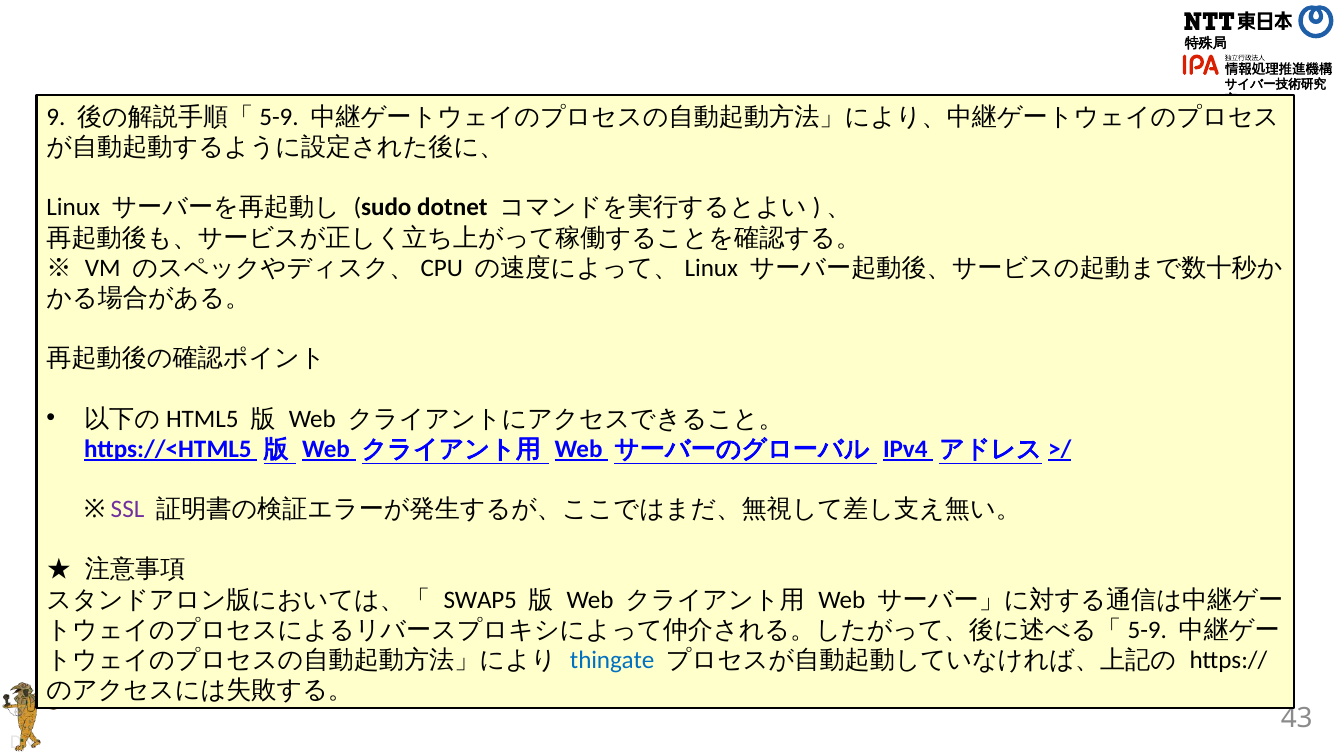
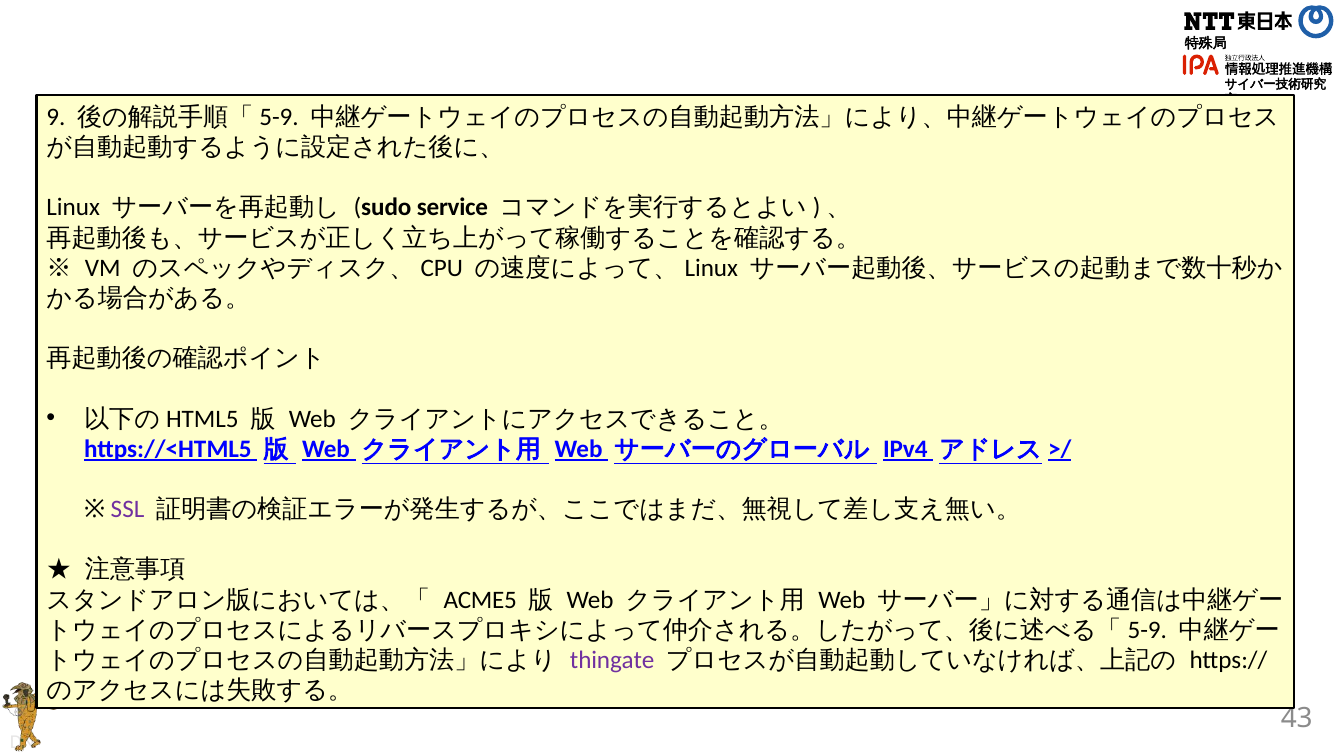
dotnet: dotnet -> service (452, 208)
SWAP5: SWAP5 -> ACME5 (480, 600)
thingate colour: blue -> purple (612, 660)
